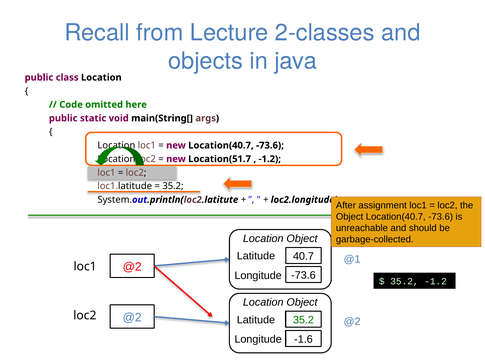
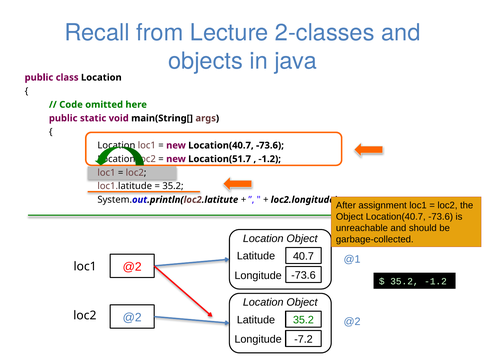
-1.6: -1.6 -> -7.2 (303, 339)
